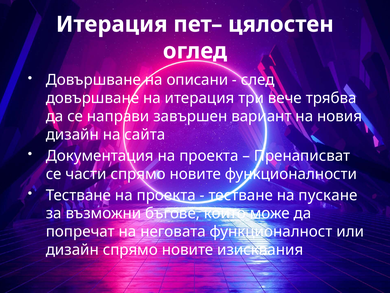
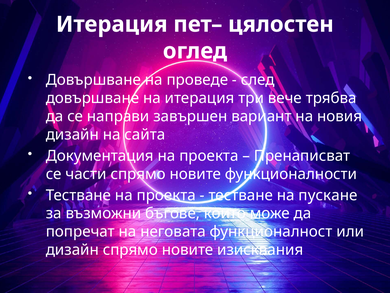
описани: описани -> проведе (197, 80)
